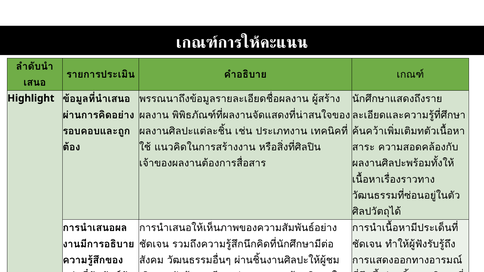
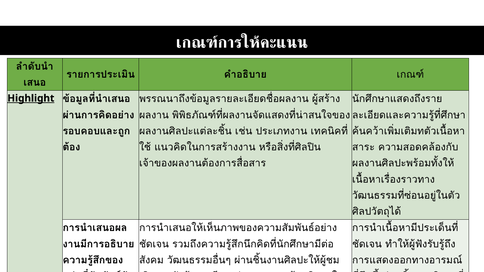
Highlight underline: none -> present (31, 98)
